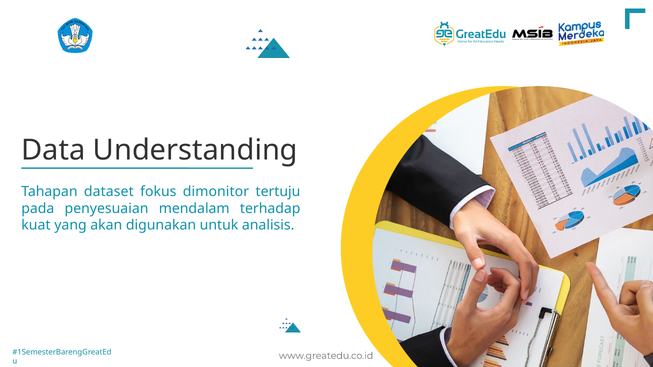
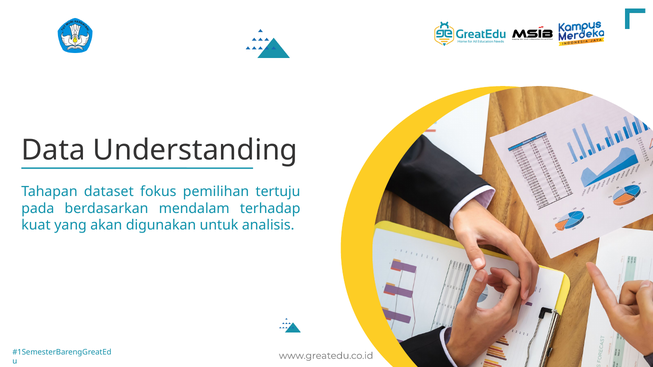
dimonitor: dimonitor -> pemilihan (216, 192)
penyesuaian: penyesuaian -> berdasarkan (107, 209)
